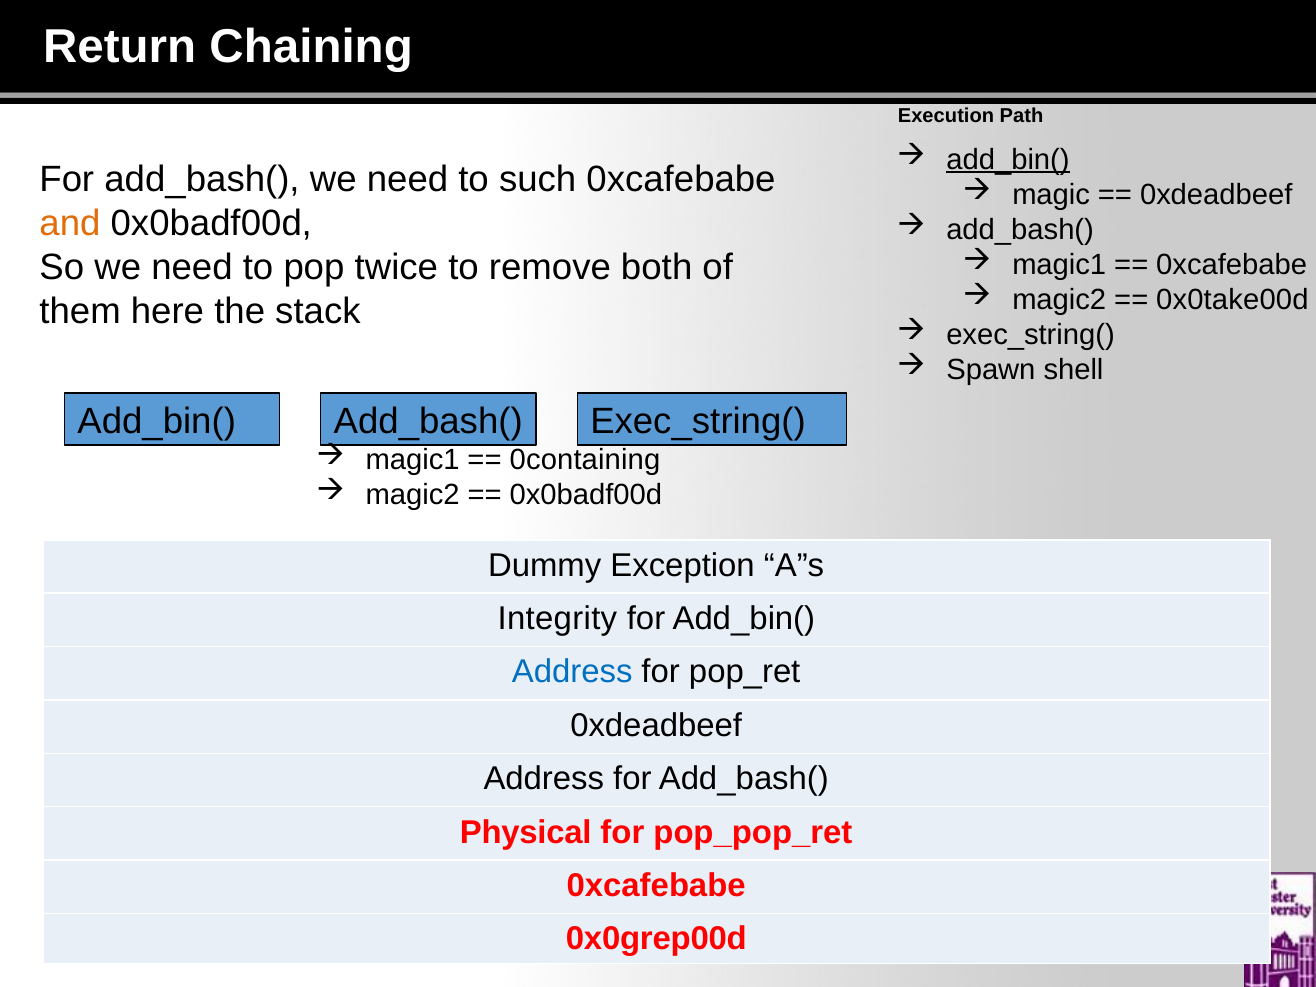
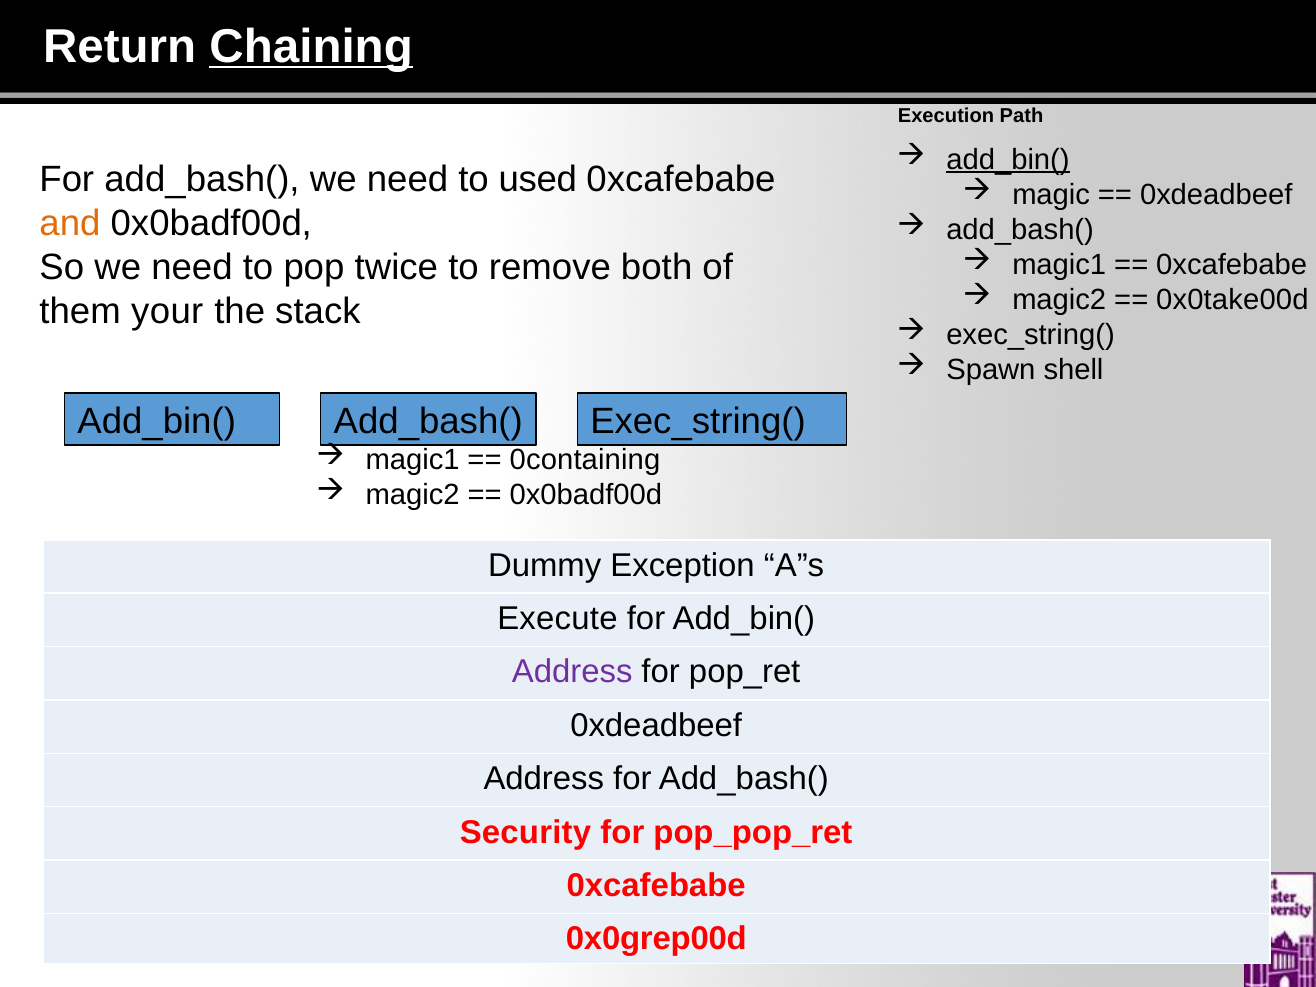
Chaining underline: none -> present (311, 47)
such: such -> used (538, 179)
here: here -> your (167, 311)
Integrity: Integrity -> Execute (557, 619)
Address colour: blue -> purple (572, 672)
Physical: Physical -> Security (525, 832)
